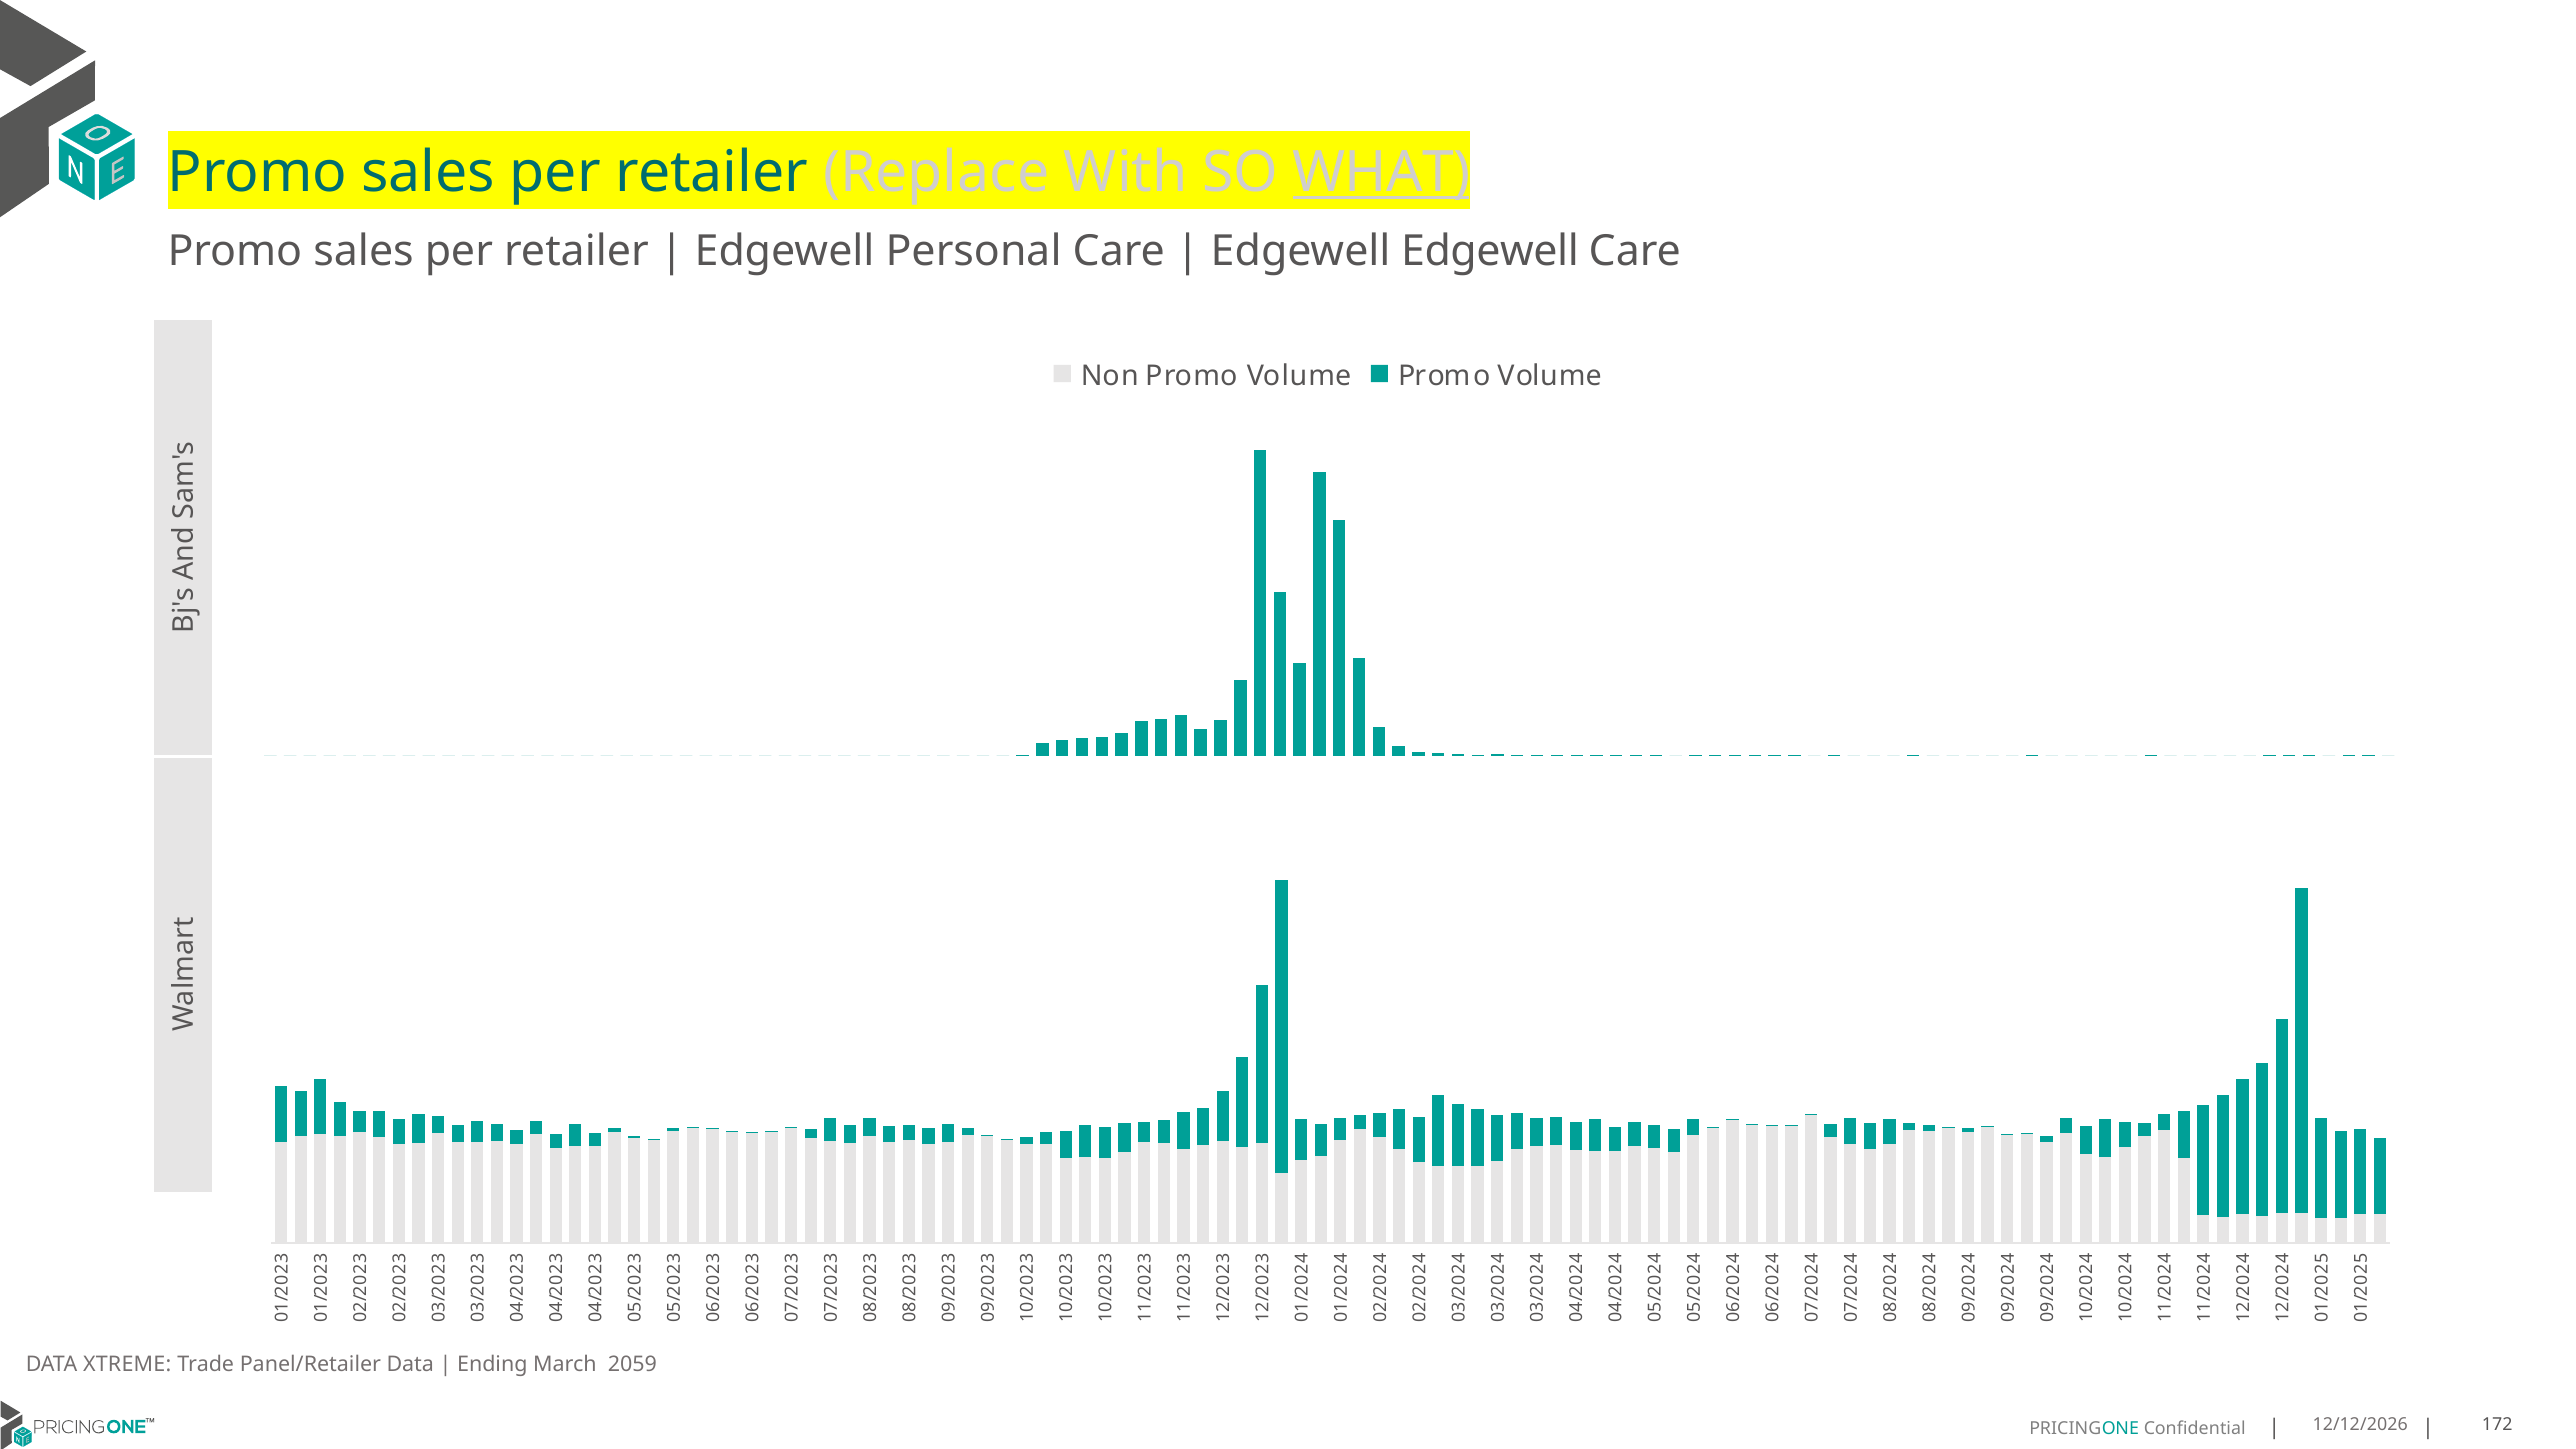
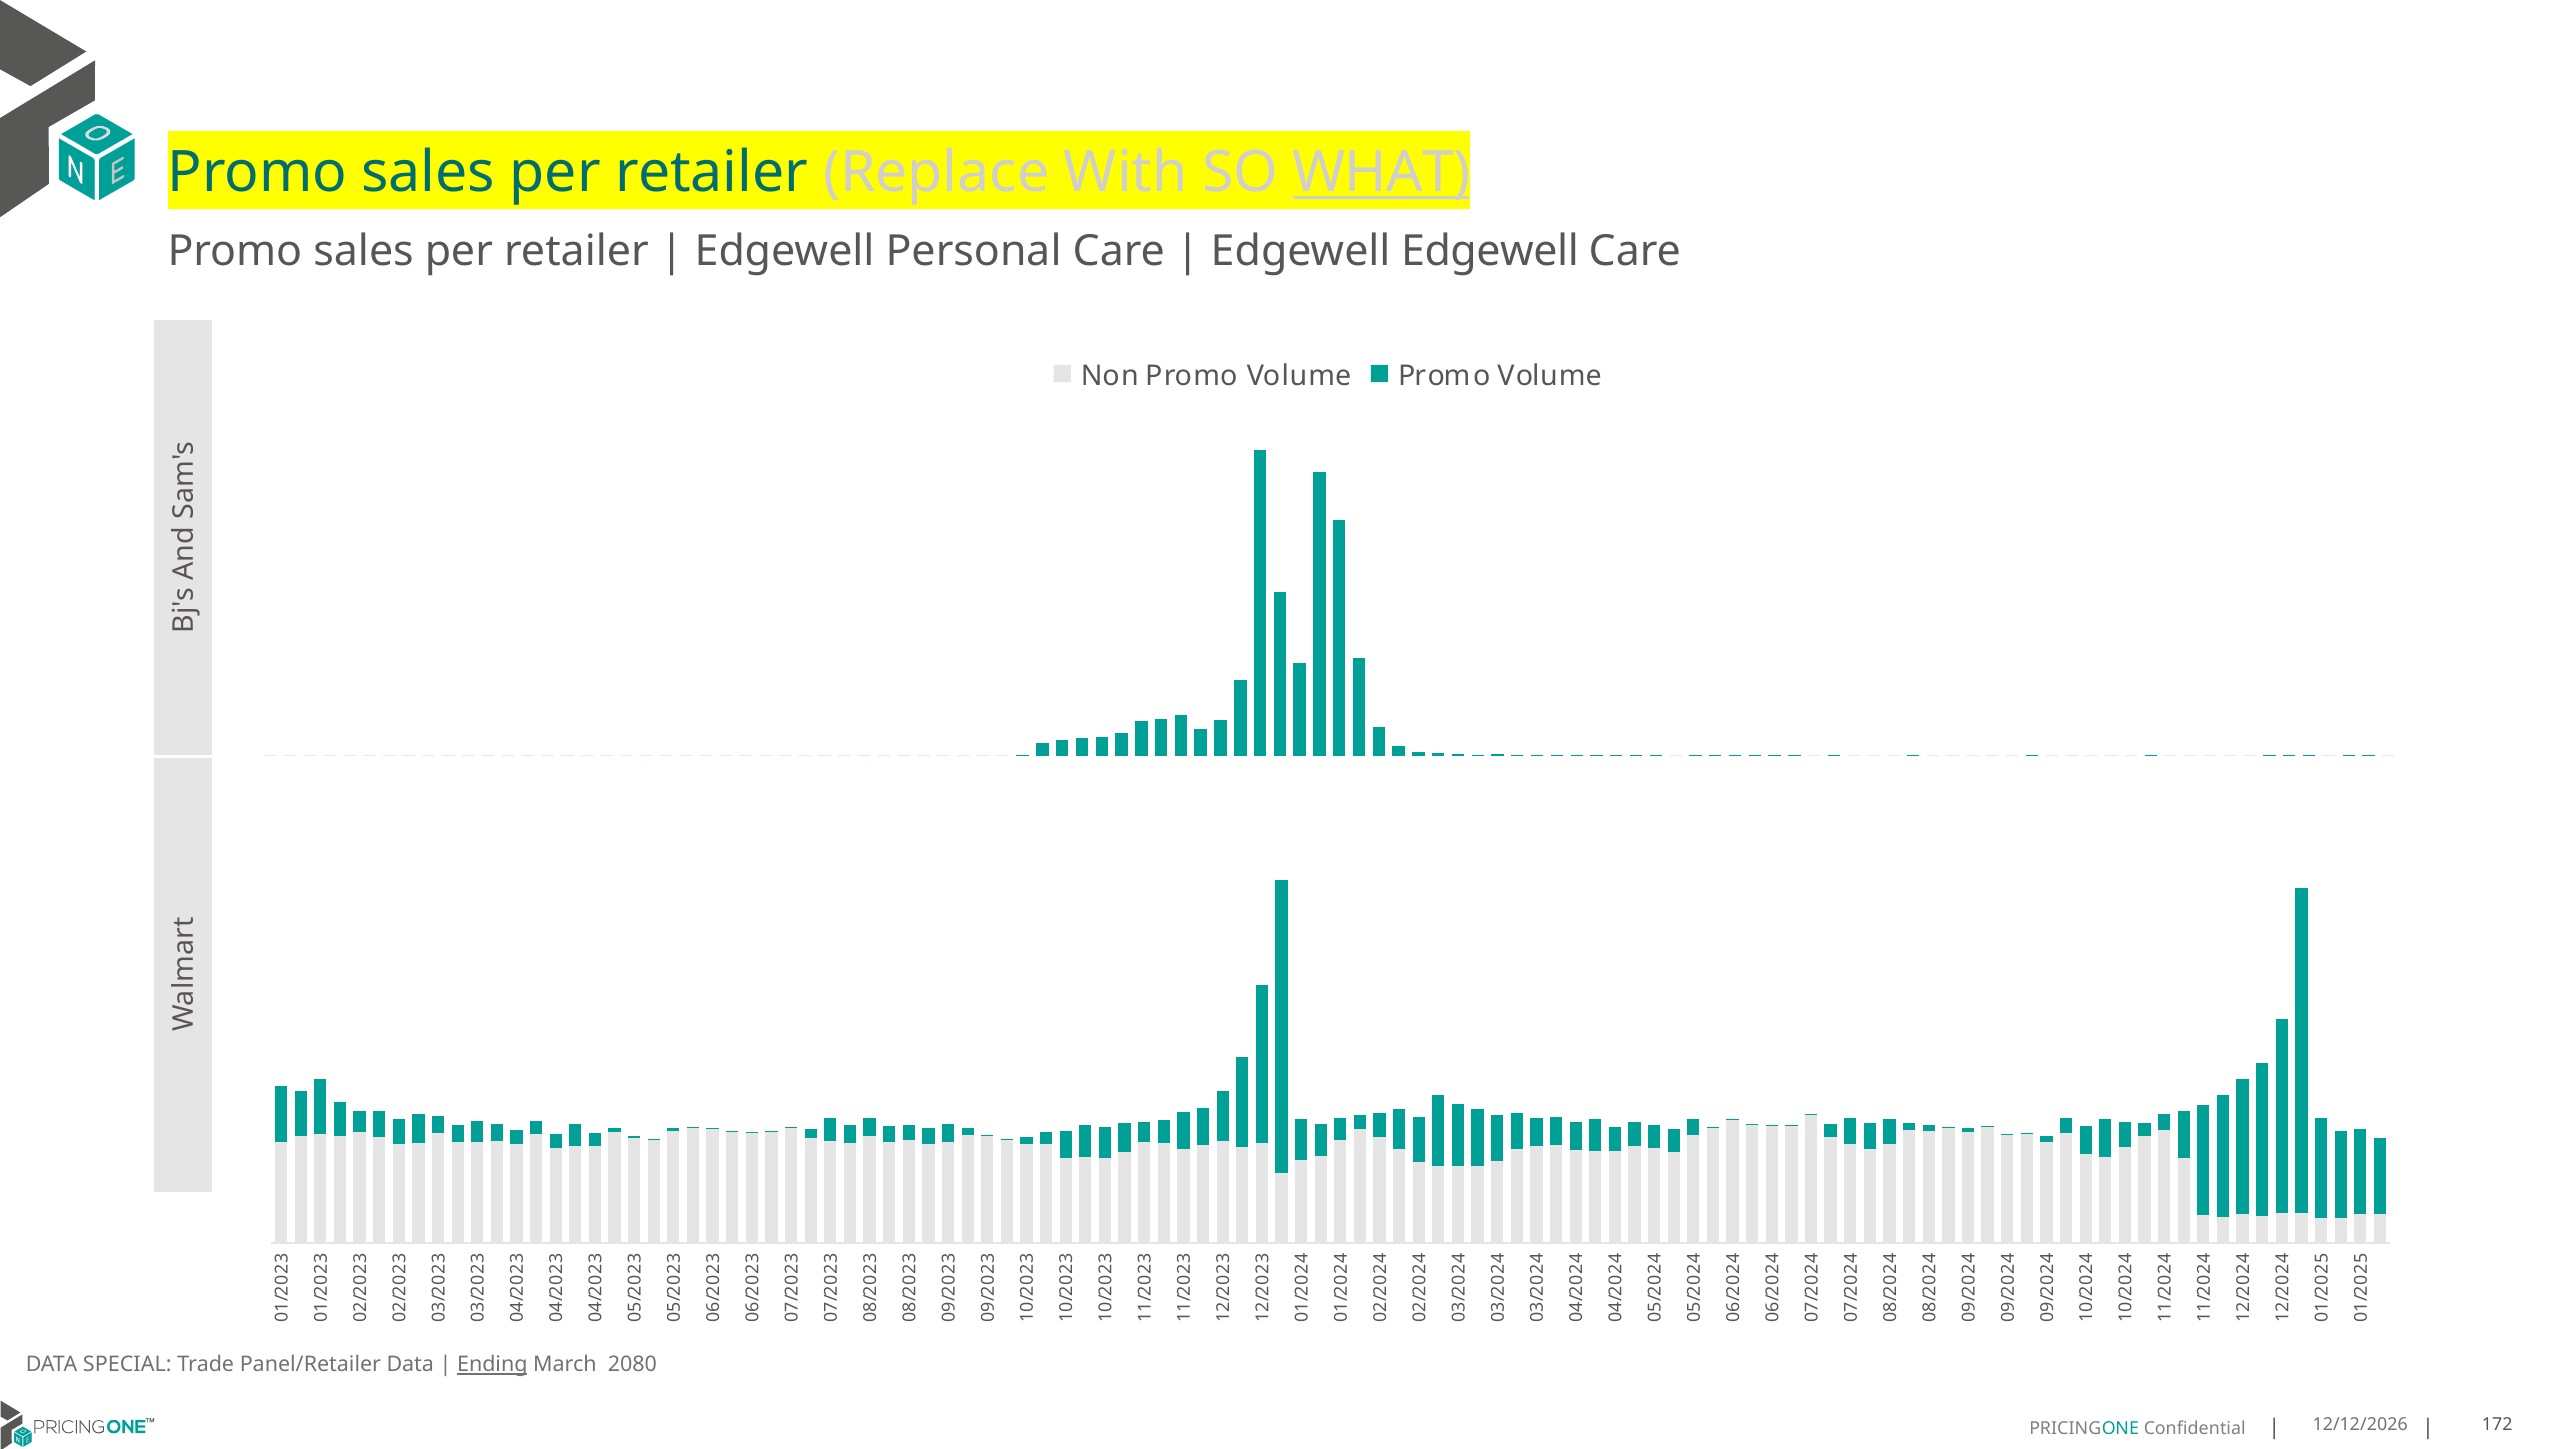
XTREME: XTREME -> SPECIAL (127, 1365)
Ending underline: none -> present (492, 1365)
2059: 2059 -> 2080 (632, 1365)
